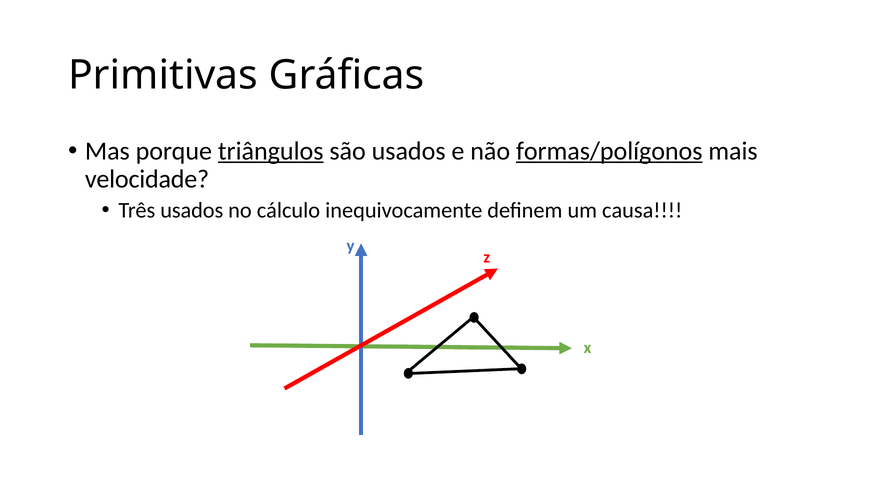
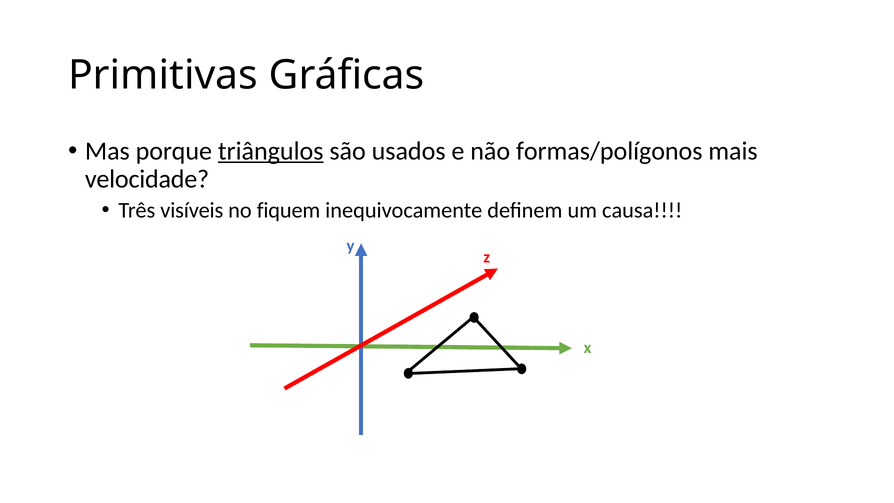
formas/polígonos underline: present -> none (609, 151)
Três usados: usados -> visíveis (192, 210)
cálculo: cálculo -> fiquem (289, 210)
